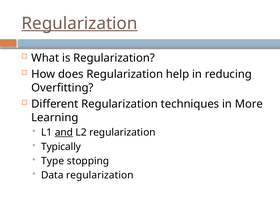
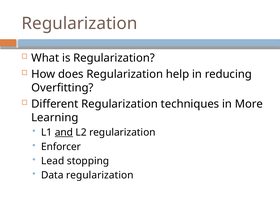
Regularization underline: present -> none (80, 23)
Typically: Typically -> Enforcer (61, 147)
Type: Type -> Lead (53, 161)
